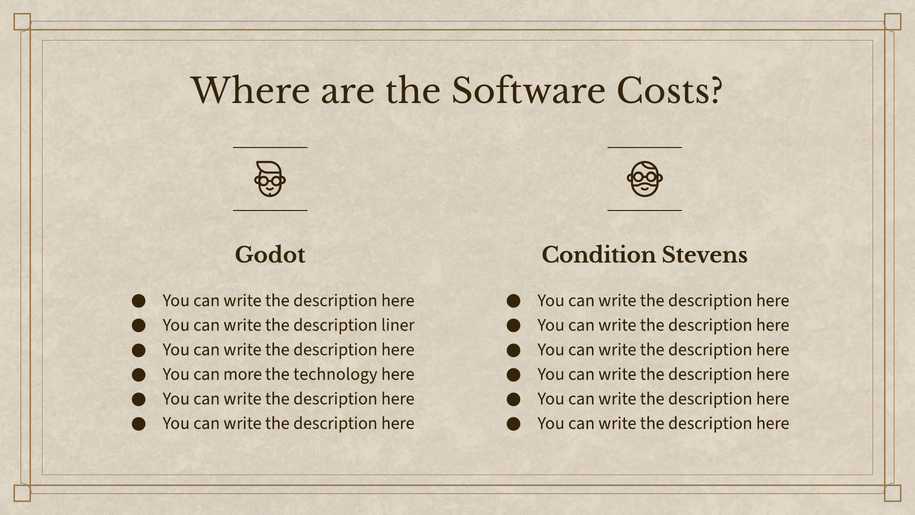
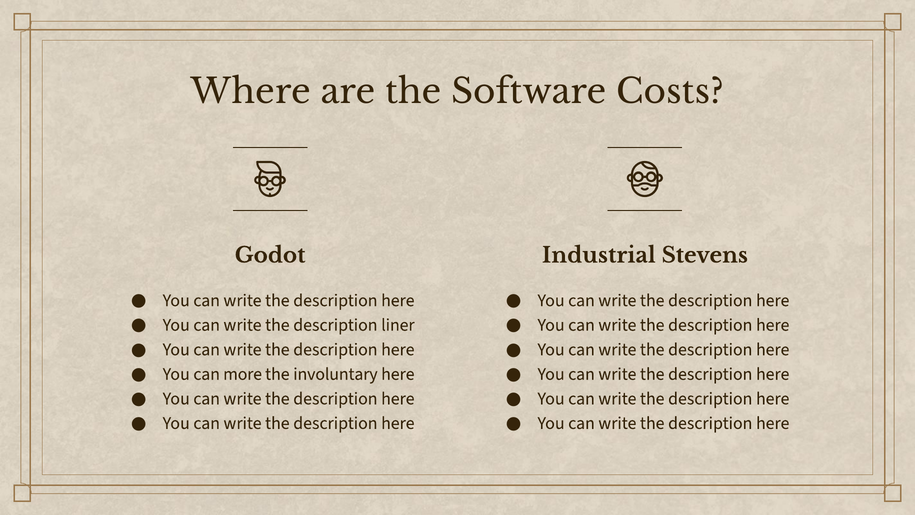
Condition: Condition -> Industrial (599, 255)
technology: technology -> involuntary (335, 374)
